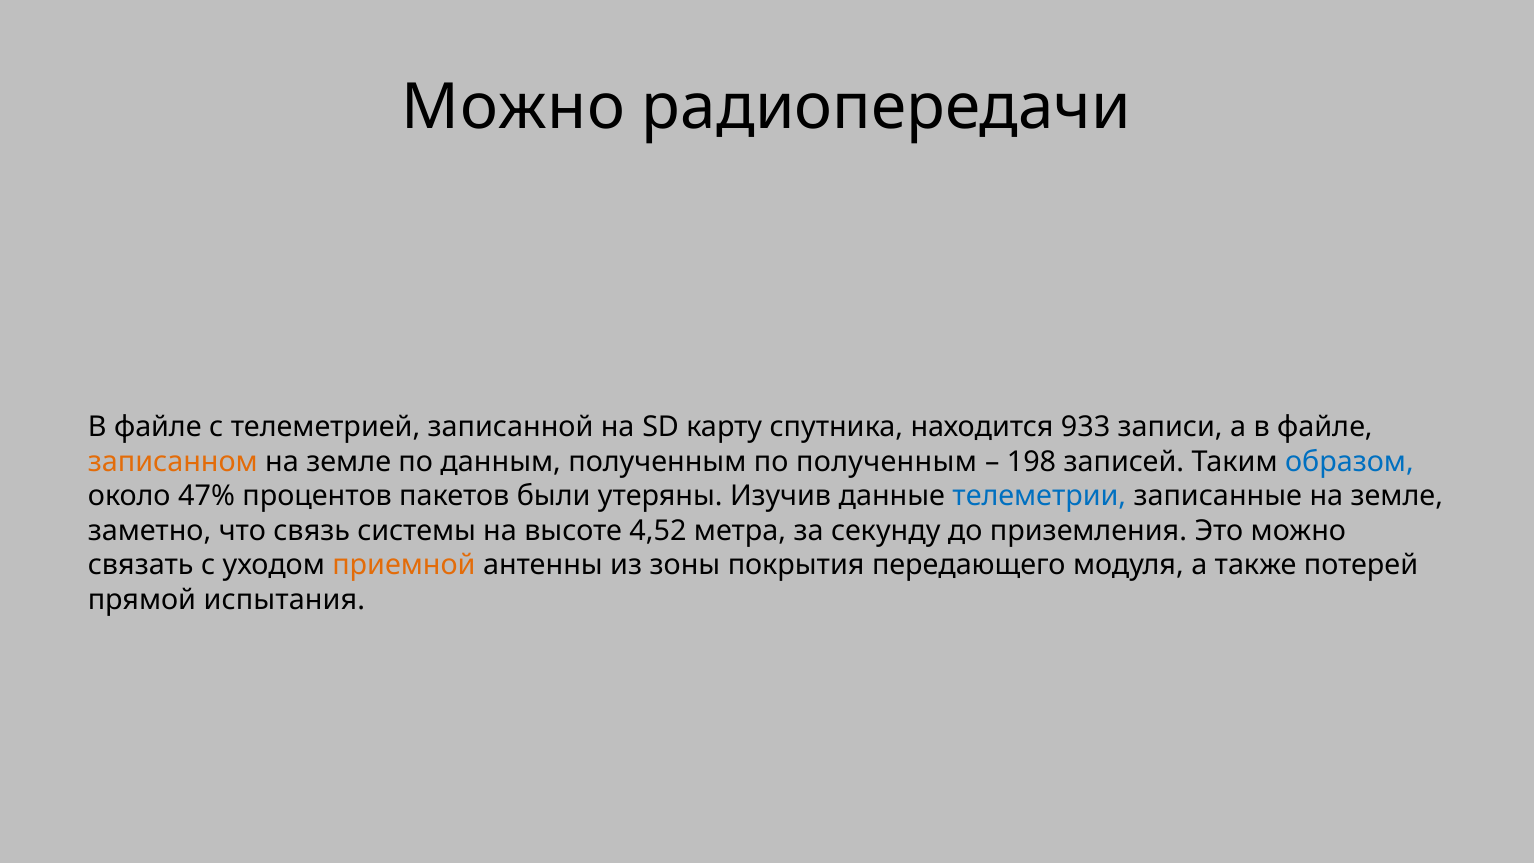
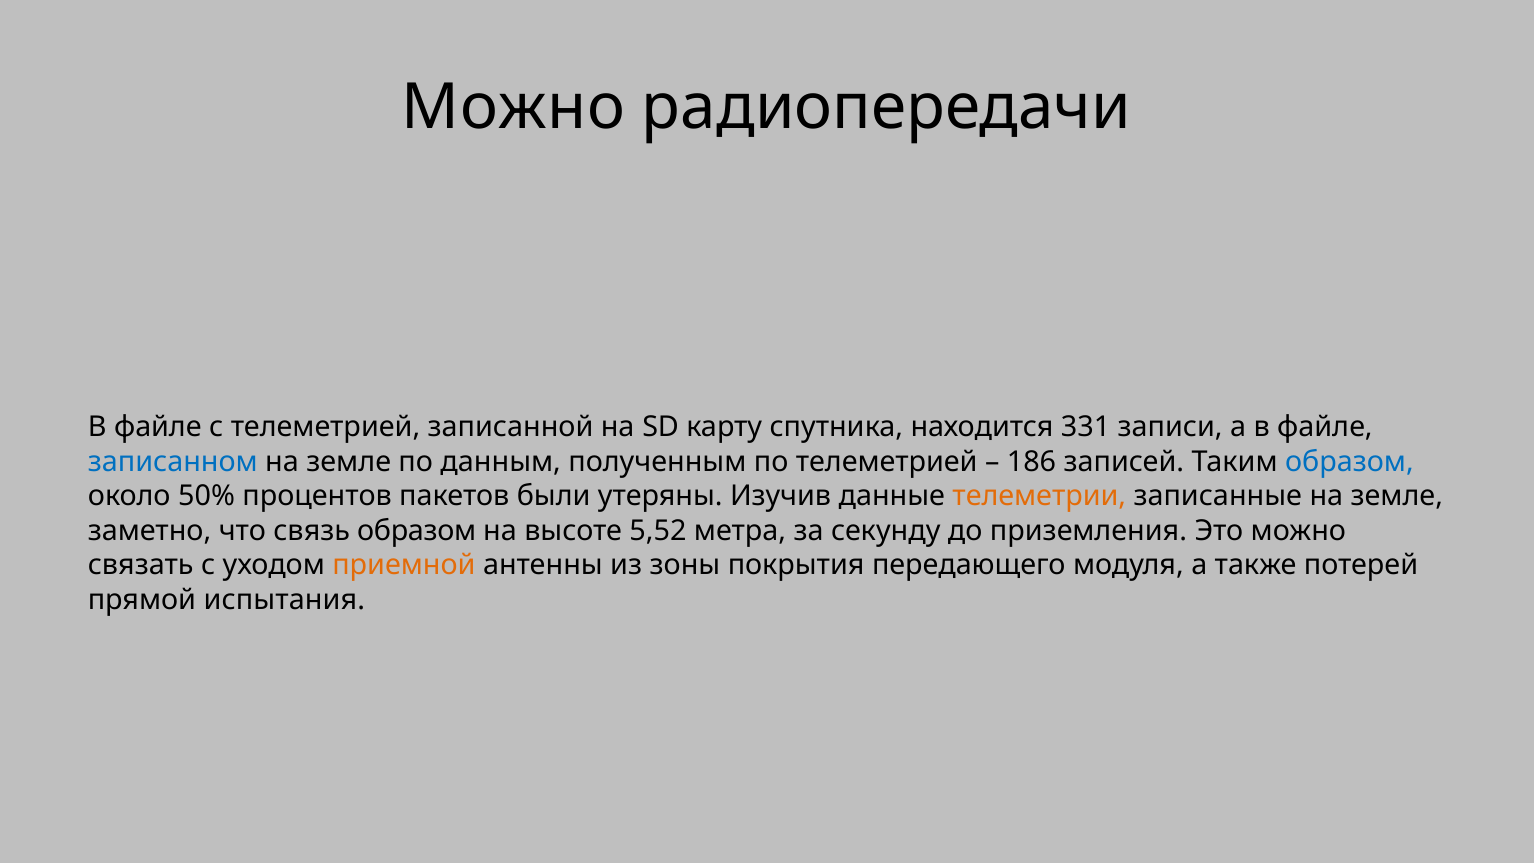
933: 933 -> 331 (1086, 427)
записанном colour: orange -> blue (173, 462)
по полученным: полученным -> телеметрией (887, 462)
198: 198 -> 186 (1031, 462)
47%: 47% -> 50% (207, 496)
телеметрии colour: blue -> orange (1039, 496)
связь системы: системы -> образом (417, 531)
4,52: 4,52 -> 5,52 (658, 531)
